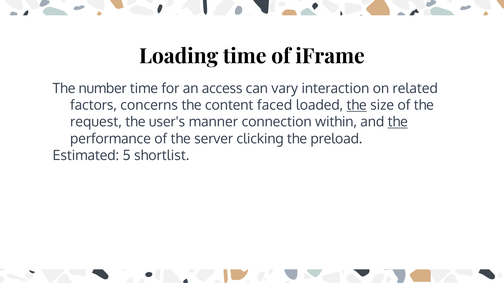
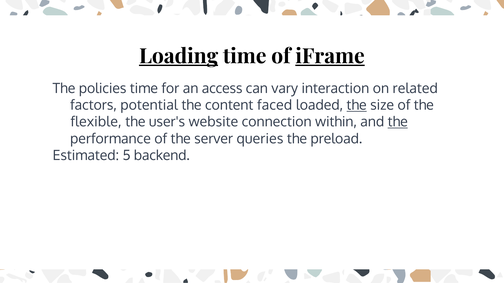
Loading underline: none -> present (179, 56)
iFrame underline: none -> present (330, 56)
number: number -> policies (103, 89)
concerns: concerns -> potential (149, 105)
request: request -> flexible (96, 122)
manner: manner -> website (213, 122)
clicking: clicking -> queries (260, 139)
shortlist: shortlist -> backend (162, 156)
